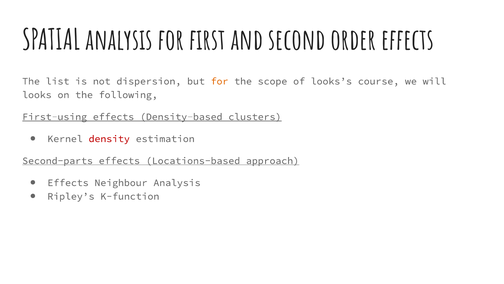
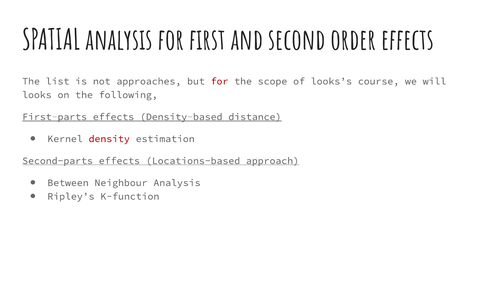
dispersion: dispersion -> approaches (149, 81)
for colour: orange -> red (220, 81)
First-using: First-using -> First-parts (55, 117)
clusters: clusters -> distance (255, 117)
Effects: Effects -> Between (68, 182)
